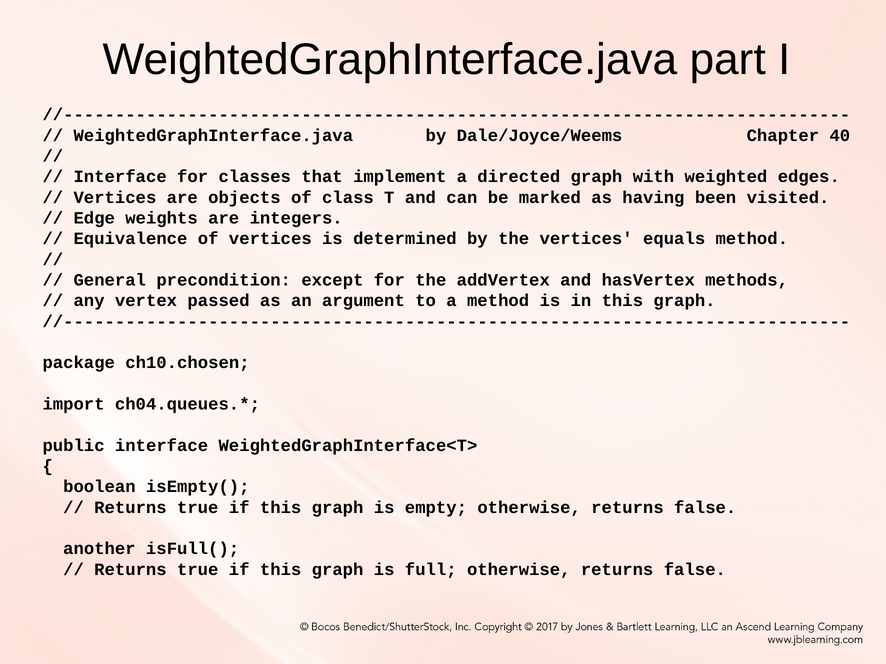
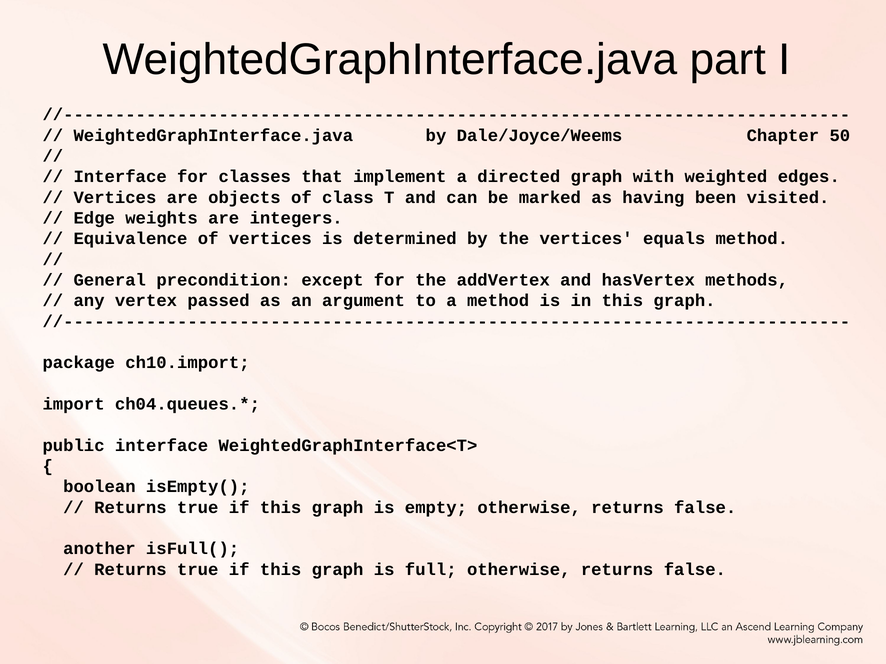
40: 40 -> 50 (840, 135)
ch10.chosen: ch10.chosen -> ch10.import (187, 363)
